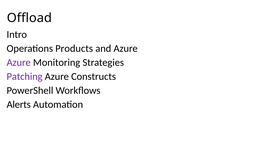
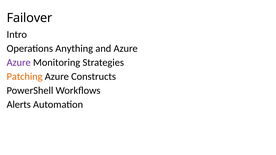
Offload: Offload -> Failover (30, 18)
Products: Products -> Anything (74, 49)
Patching colour: purple -> orange (25, 77)
